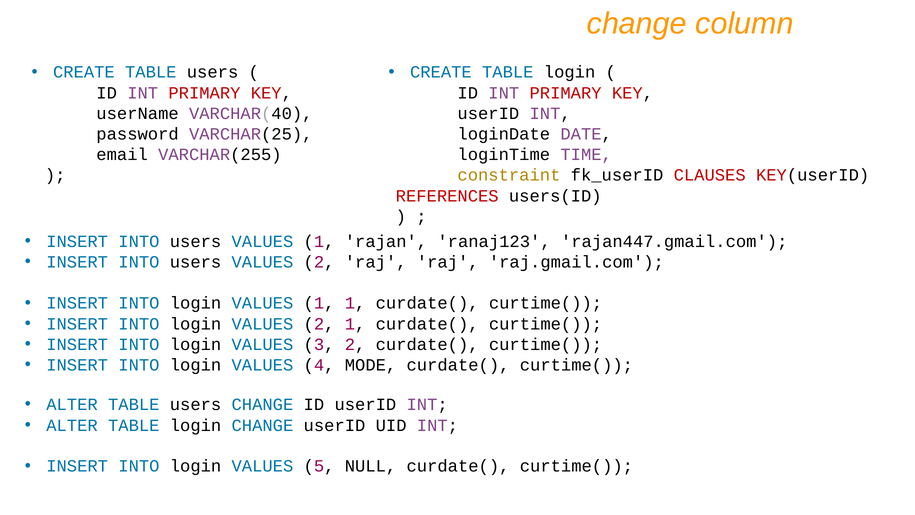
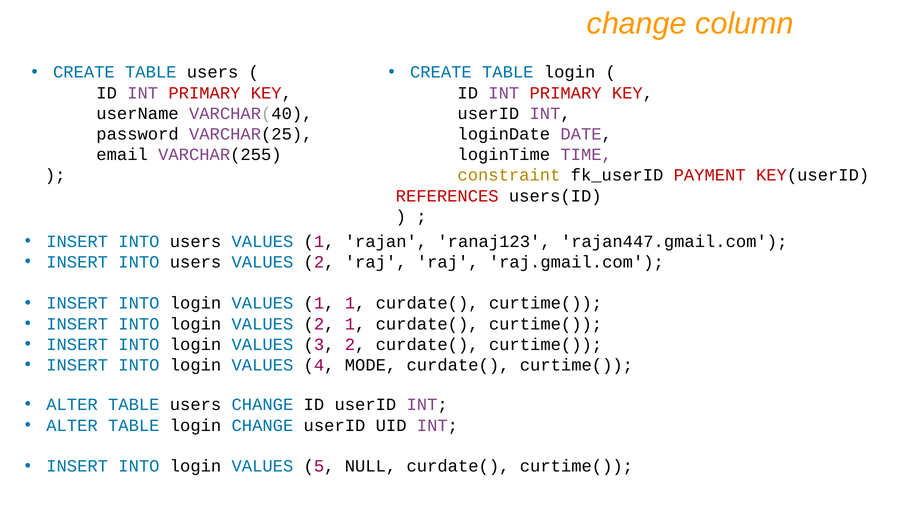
CLAUSES: CLAUSES -> PAYMENT (710, 175)
